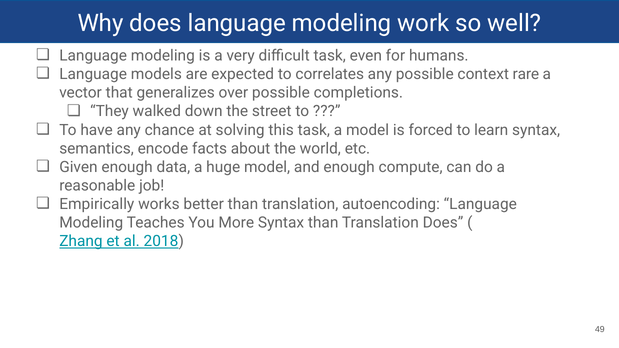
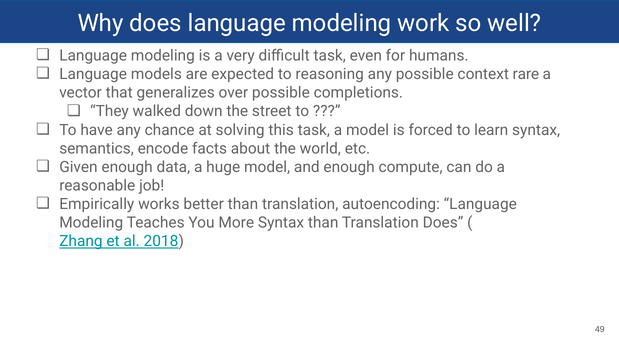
correlates: correlates -> reasoning (330, 74)
